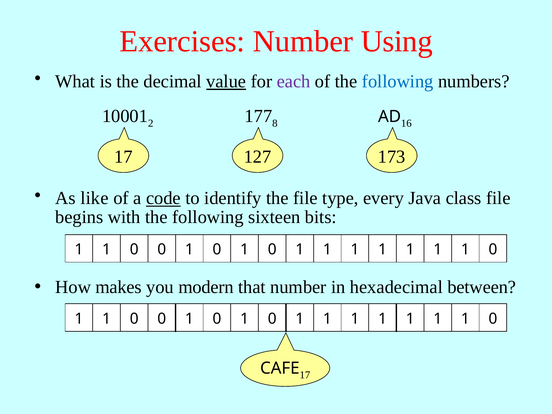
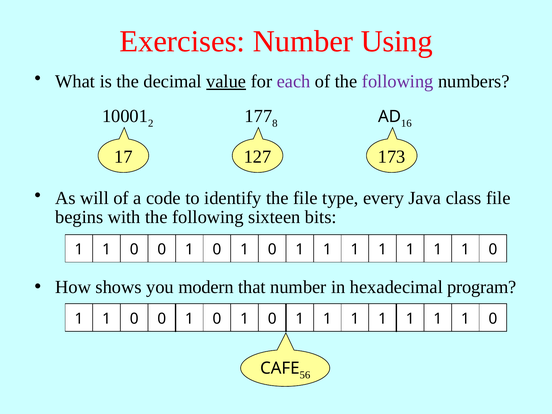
following colour: blue -> purple (398, 81)
like: like -> will (95, 198)
code underline: present -> none (163, 198)
makes: makes -> shows (119, 287)
between: between -> program (482, 287)
17: 17 -> 56 (305, 375)
